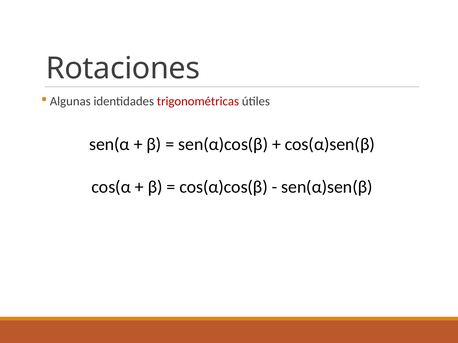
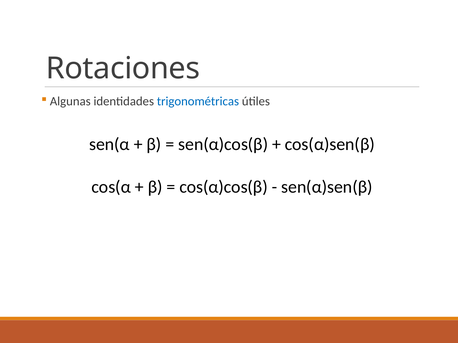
trigonométricas colour: red -> blue (198, 102)
